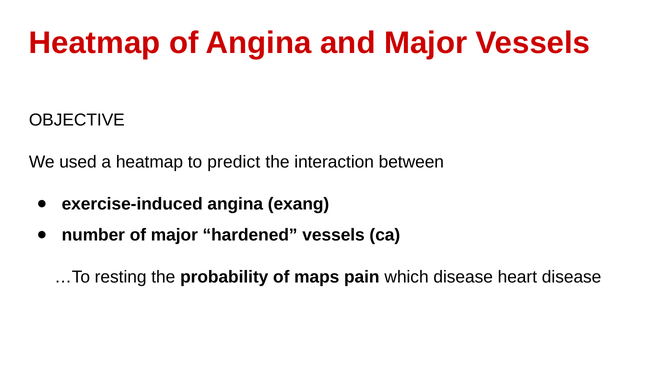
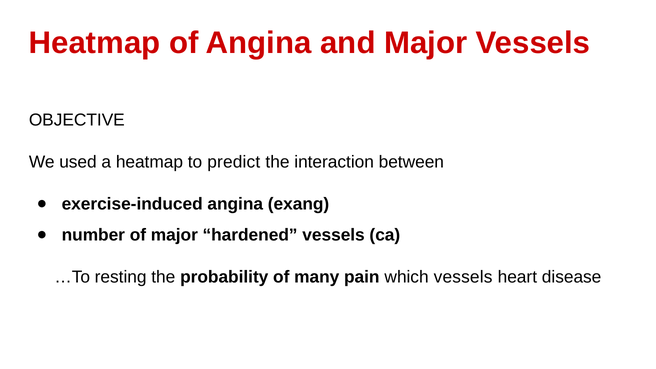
maps: maps -> many (317, 277)
which disease: disease -> vessels (463, 277)
